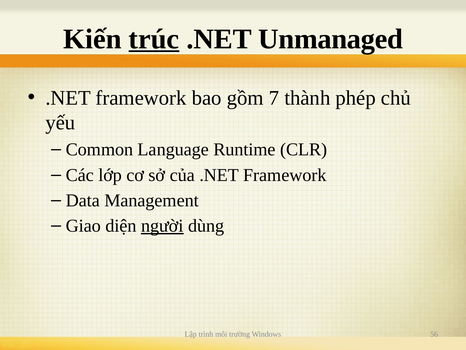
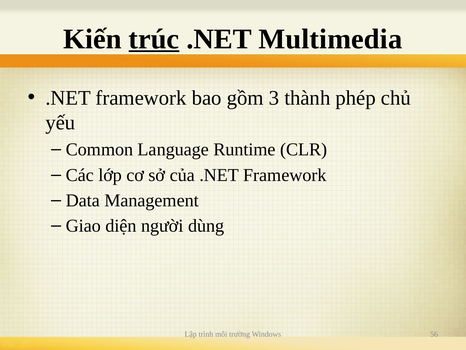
Unmanaged: Unmanaged -> Multimedia (330, 39)
7: 7 -> 3 (274, 98)
người underline: present -> none (162, 226)
